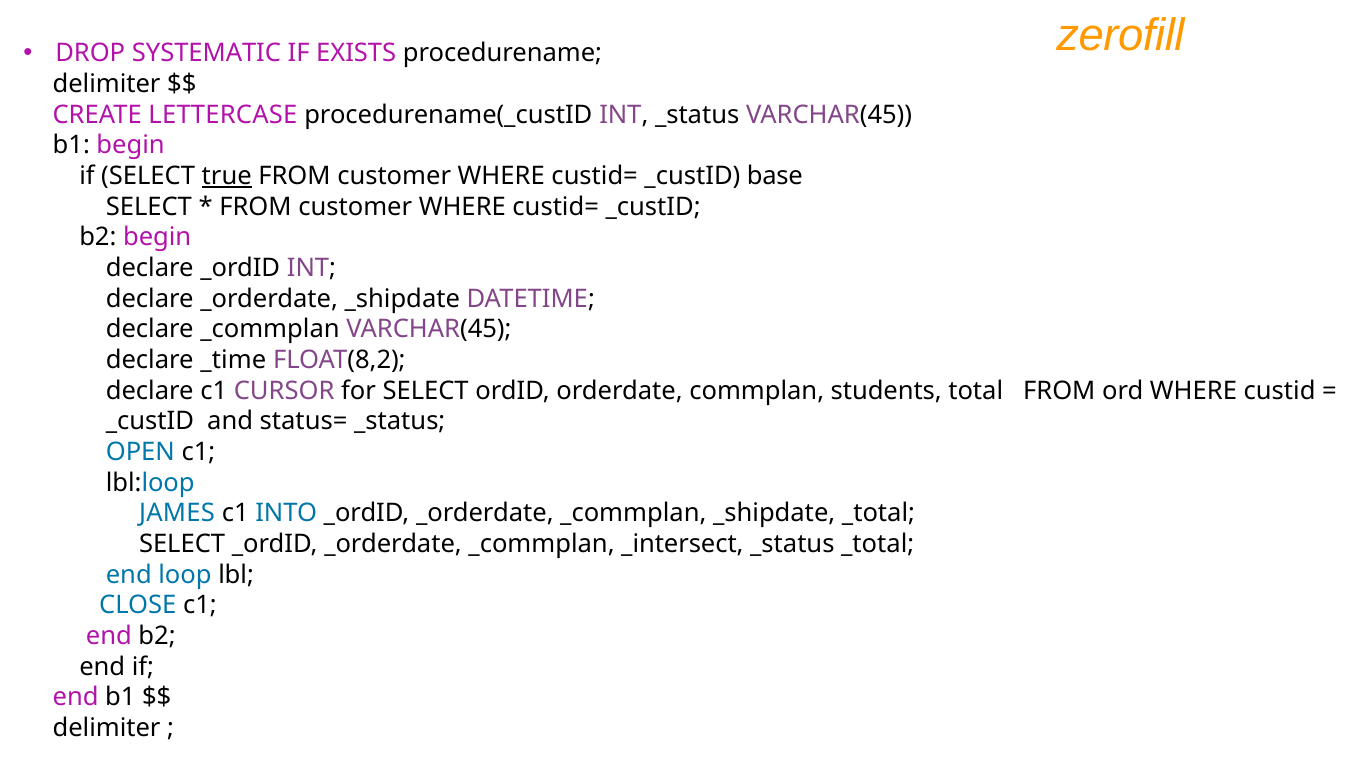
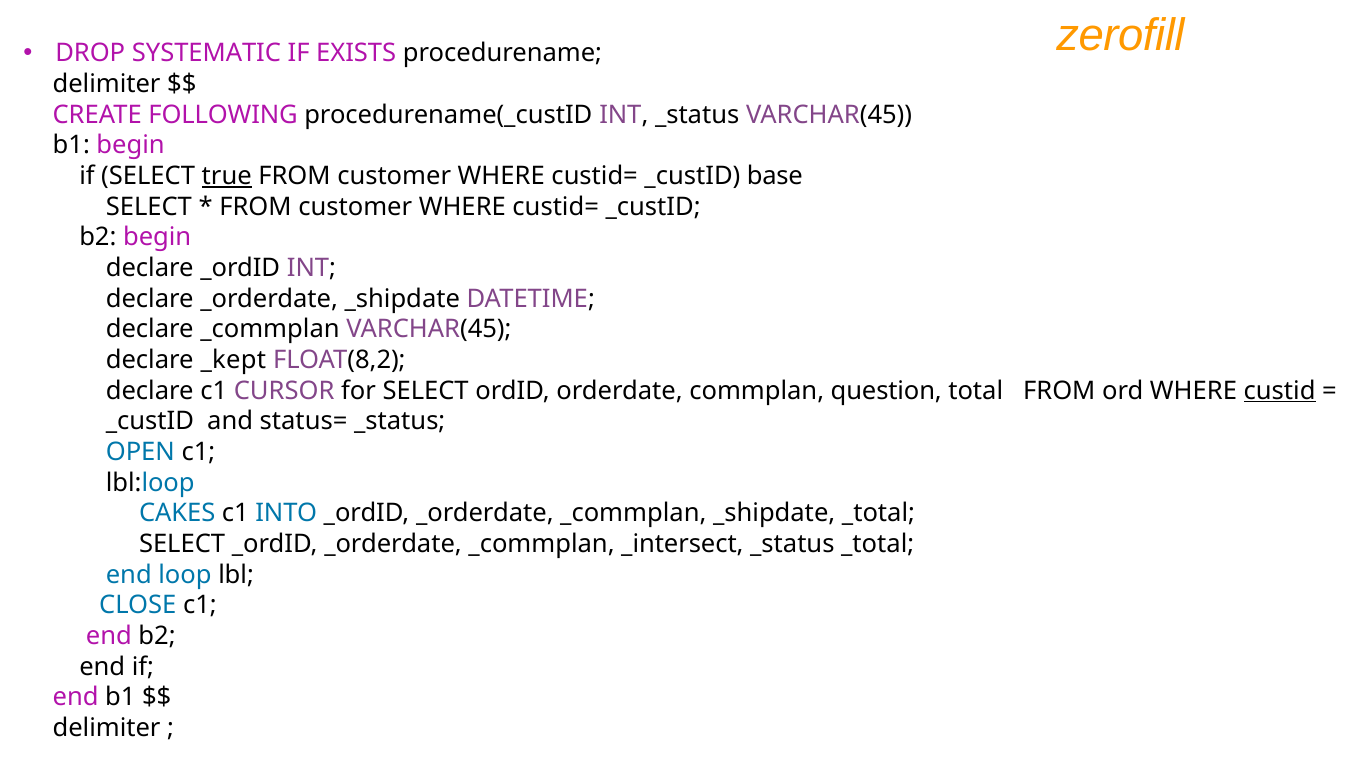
LETTERCASE: LETTERCASE -> FOLLOWING (223, 115)
_time: _time -> _kept (233, 360)
students: students -> question (886, 391)
custid underline: none -> present (1280, 391)
JAMES: JAMES -> CAKES (177, 514)
